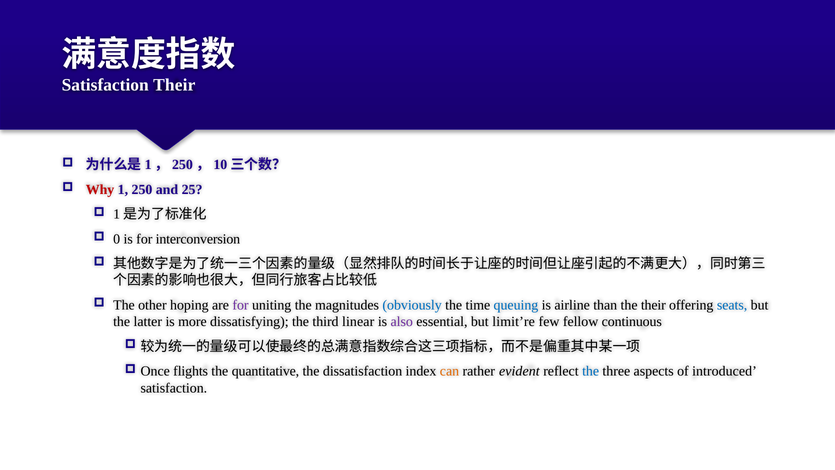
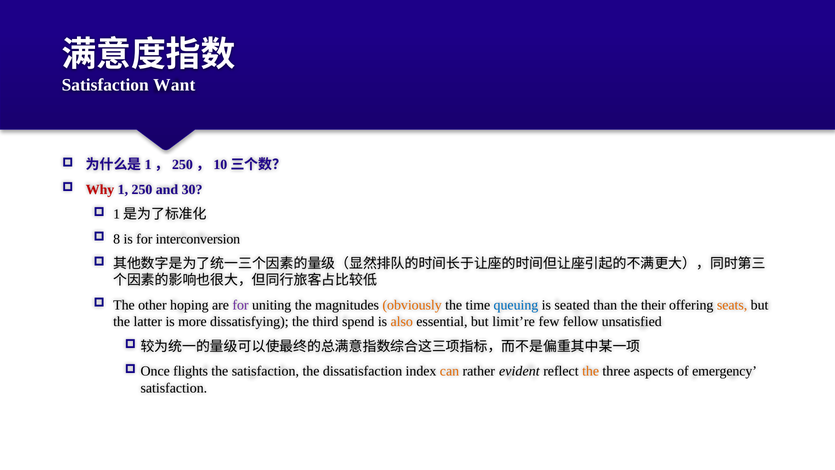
Satisfaction Their: Their -> Want (174, 85)
25: 25 -> 30 (192, 189)
0: 0 -> 8 (117, 239)
obviously colour: blue -> orange (412, 305)
airline: airline -> seated (572, 305)
seats colour: blue -> orange (732, 305)
linear: linear -> spend (358, 322)
also colour: purple -> orange (402, 322)
continuous: continuous -> unsatisfied (632, 322)
the quantitative: quantitative -> satisfaction (265, 371)
the colour: blue -> orange (591, 371)
introduced: introduced -> emergency (725, 371)
